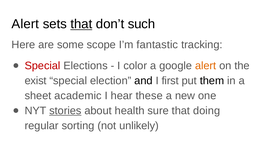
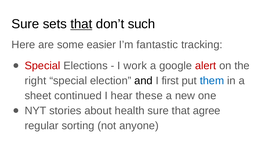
Alert: Alert -> Sure (25, 24)
scope: scope -> easier (101, 45)
color: color -> work (135, 66)
alert colour: orange -> red (206, 66)
exist: exist -> right (35, 81)
them colour: black -> blue (212, 81)
academic: academic -> continued (78, 96)
stories underline: present -> none (65, 111)
doing: doing -> agree (207, 111)
unlikely: unlikely -> anyone (139, 126)
